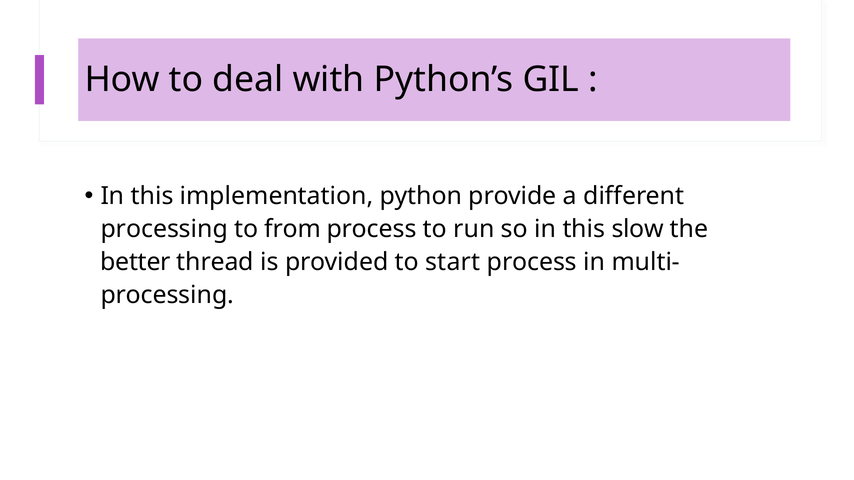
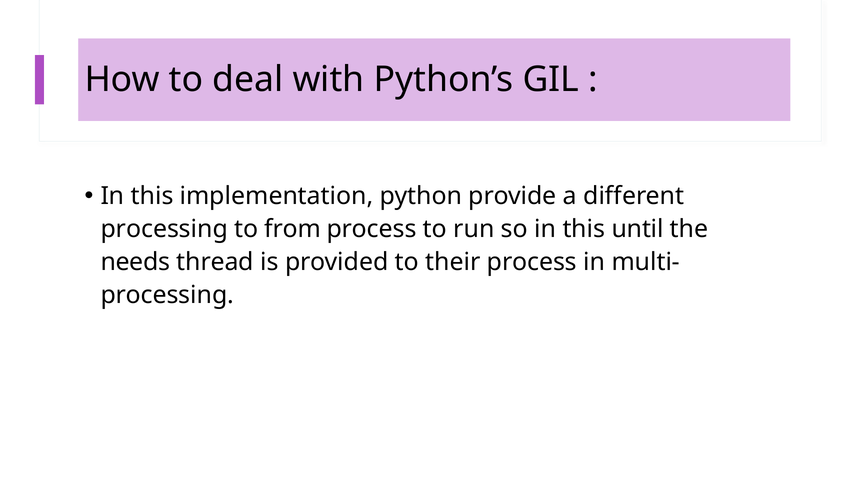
slow: slow -> until (638, 229)
better: better -> needs (135, 262)
start: start -> their (453, 262)
